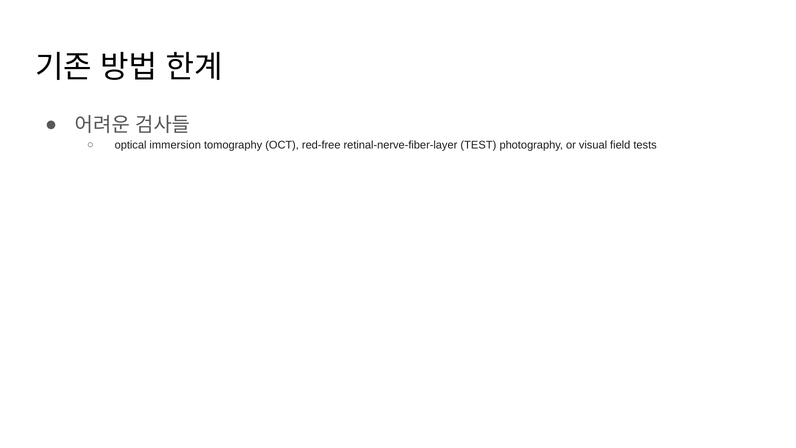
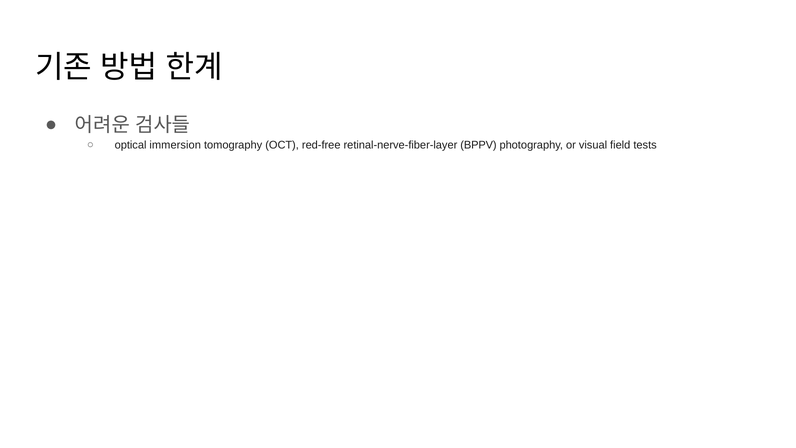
TEST: TEST -> BPPV (478, 145)
